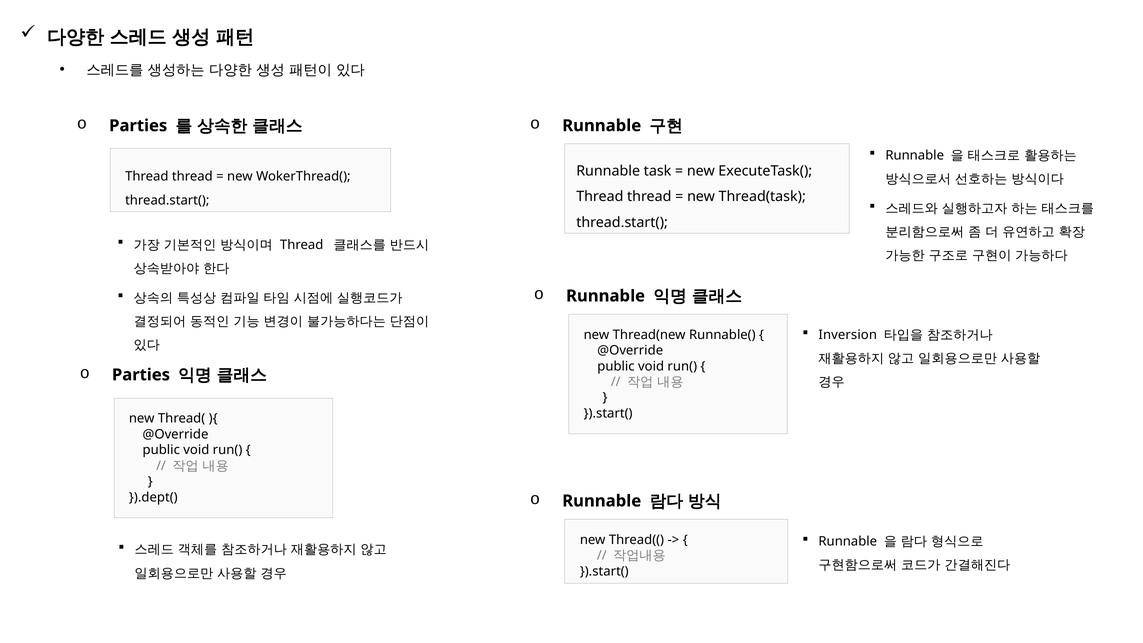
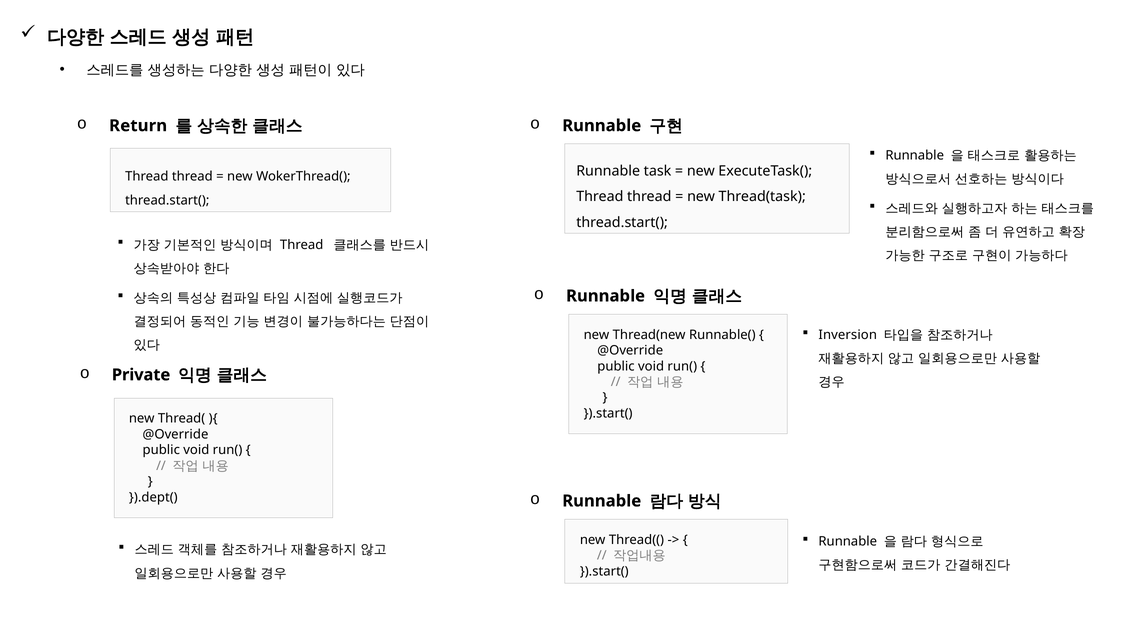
Parties: Parties -> Return (138, 126)
Parties: Parties -> Private (141, 375)
